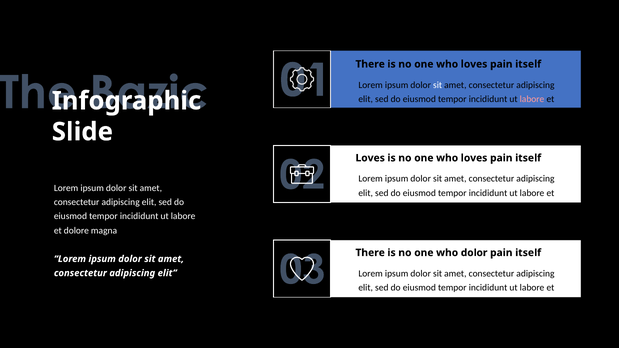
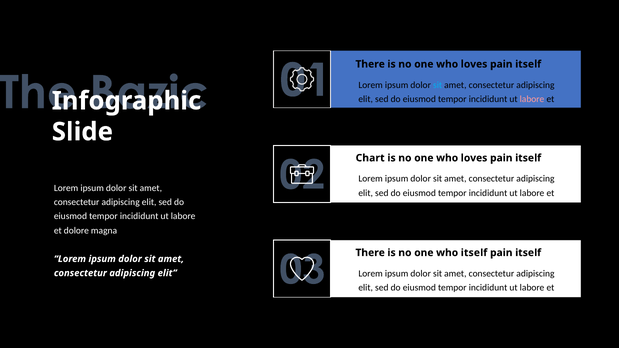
sit colour: white -> light blue (438, 85)
Loves: Loves -> Chart (370, 158)
who dolor: dolor -> itself (474, 253)
